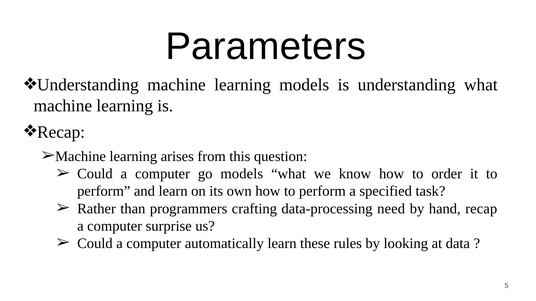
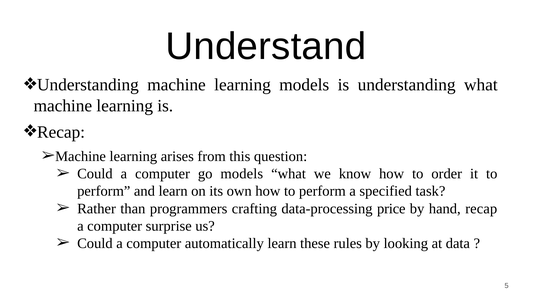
Parameters: Parameters -> Understand (266, 46)
need: need -> price (391, 209)
